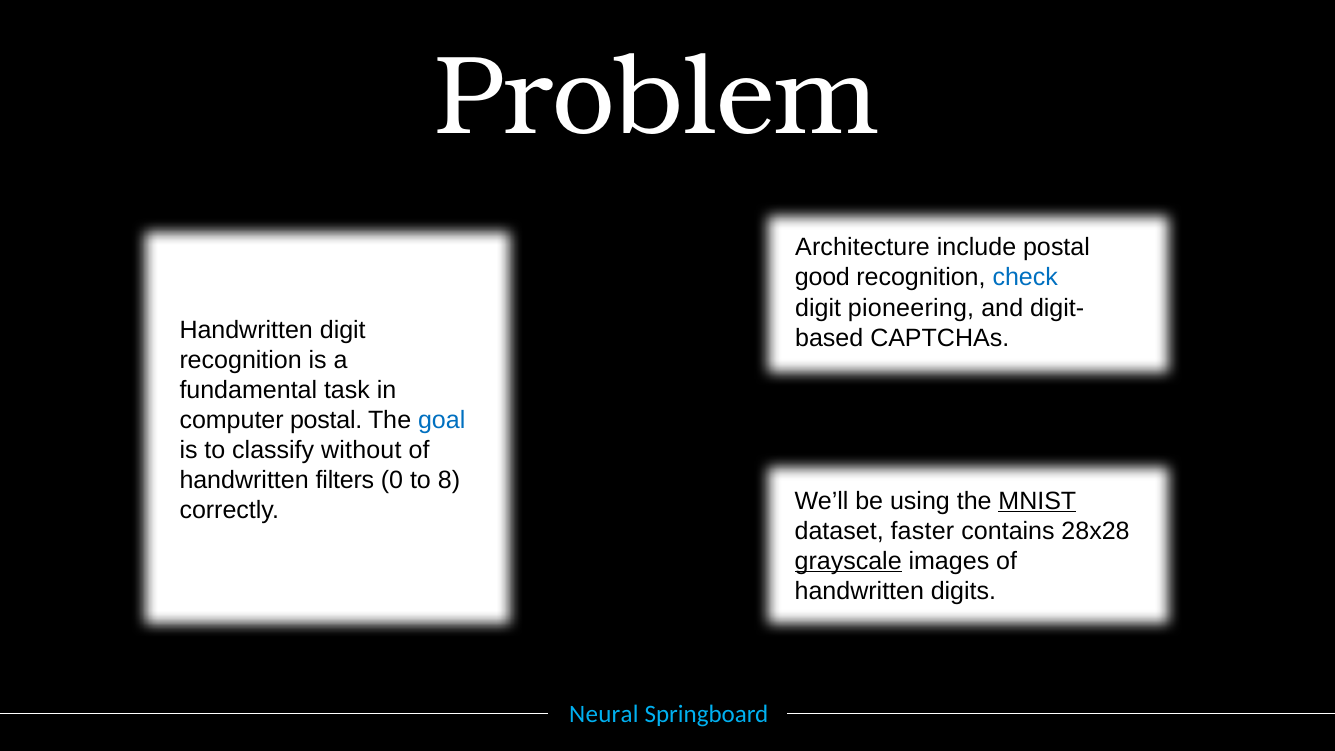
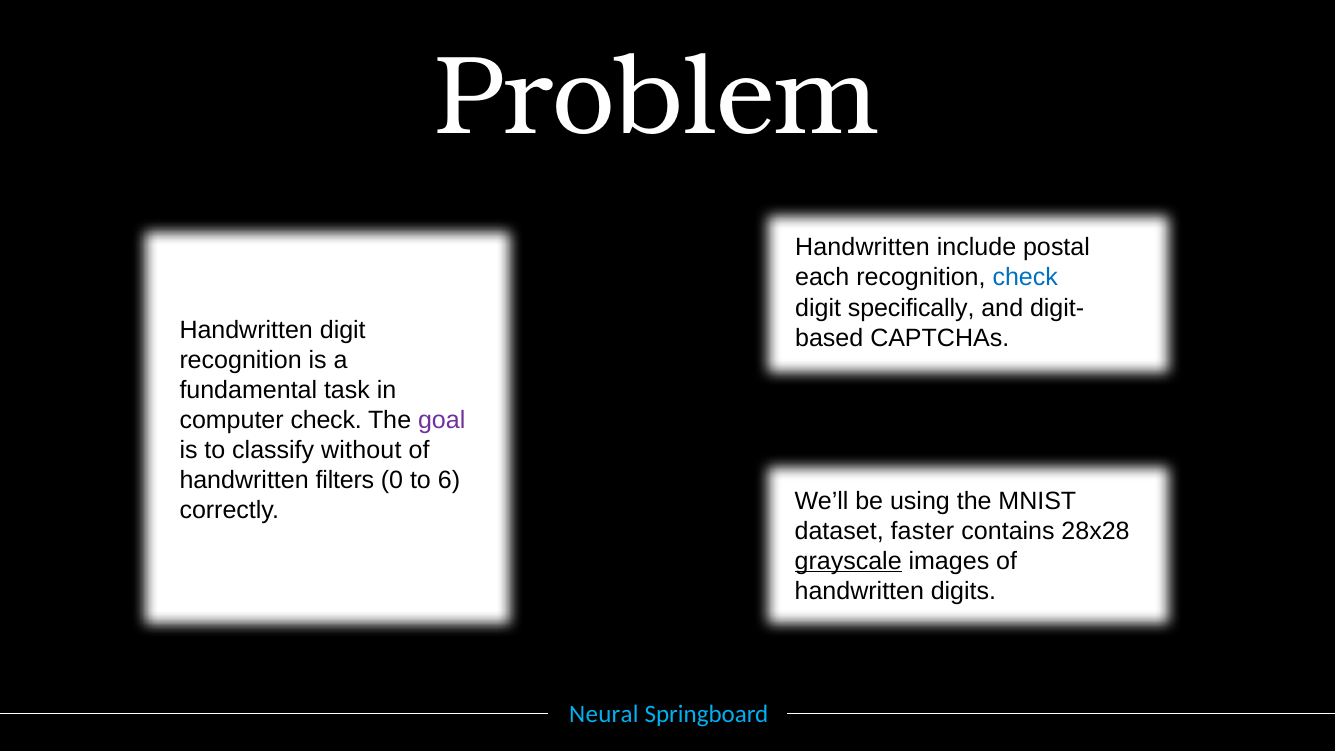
Architecture: Architecture -> Handwritten (863, 248)
good: good -> each (822, 278)
pioneering: pioneering -> specifically (911, 308)
computer postal: postal -> check (326, 420)
goal colour: blue -> purple (442, 420)
8: 8 -> 6 (449, 480)
MNIST underline: present -> none (1037, 501)
